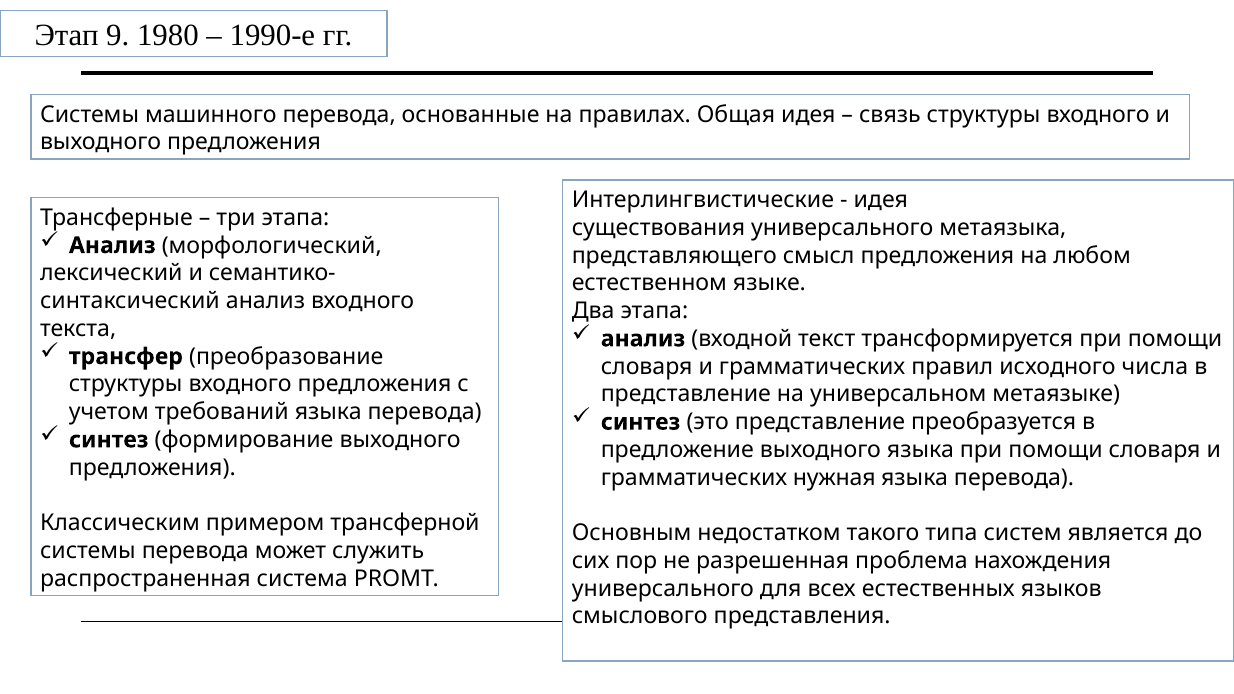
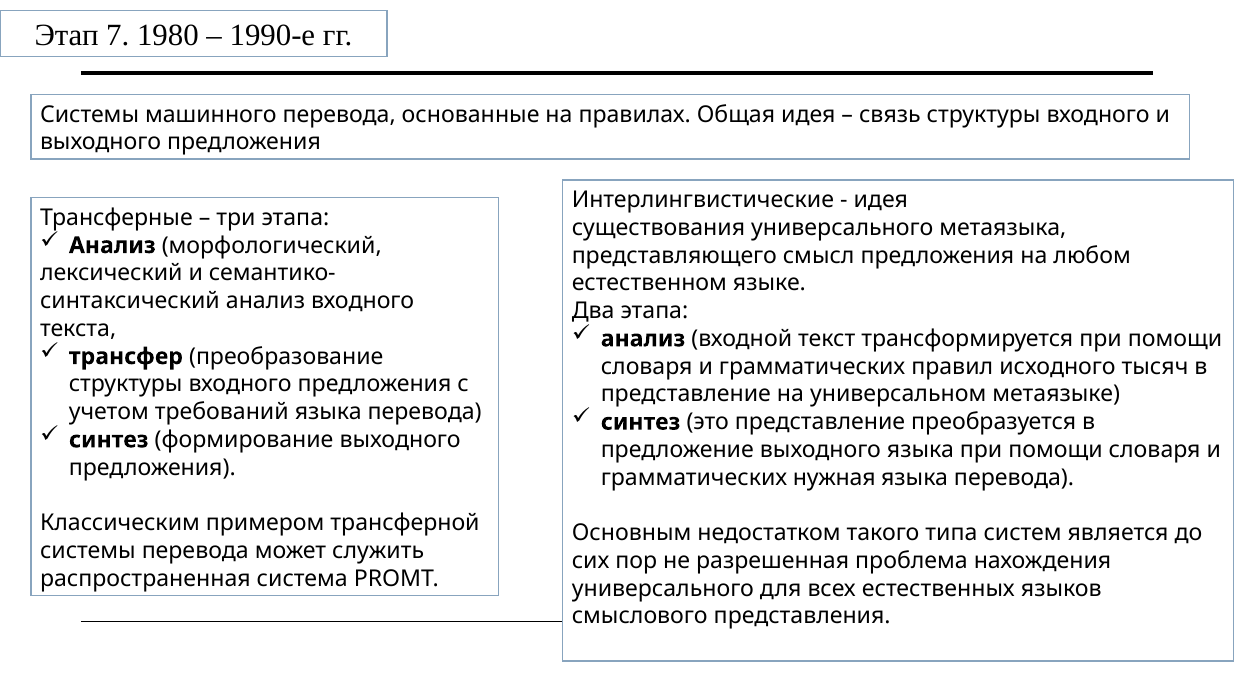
9: 9 -> 7 (118, 36)
числа: числа -> тысяч (1155, 367)
